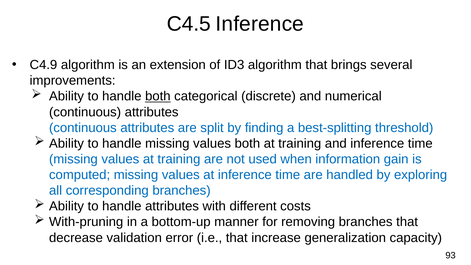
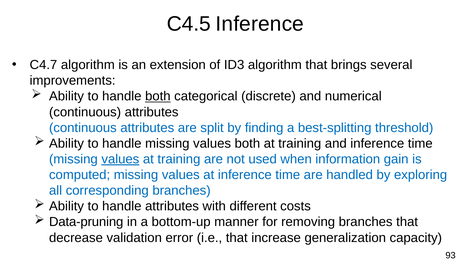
C4.9: C4.9 -> C4.7 (43, 65)
values underline: none -> present (120, 159)
With-pruning: With-pruning -> Data-pruning (86, 222)
